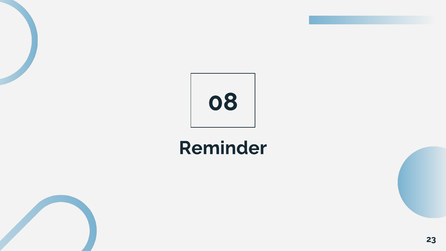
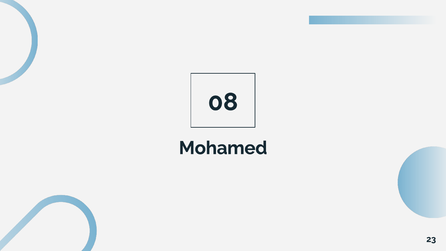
Reminder: Reminder -> Mohamed (223, 148)
